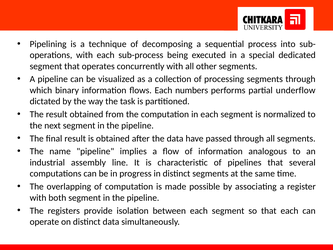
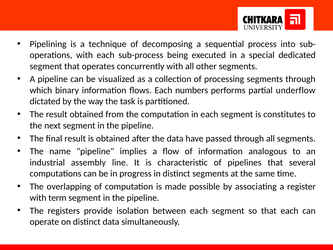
normalized: normalized -> constitutes (284, 114)
both: both -> term (57, 198)
